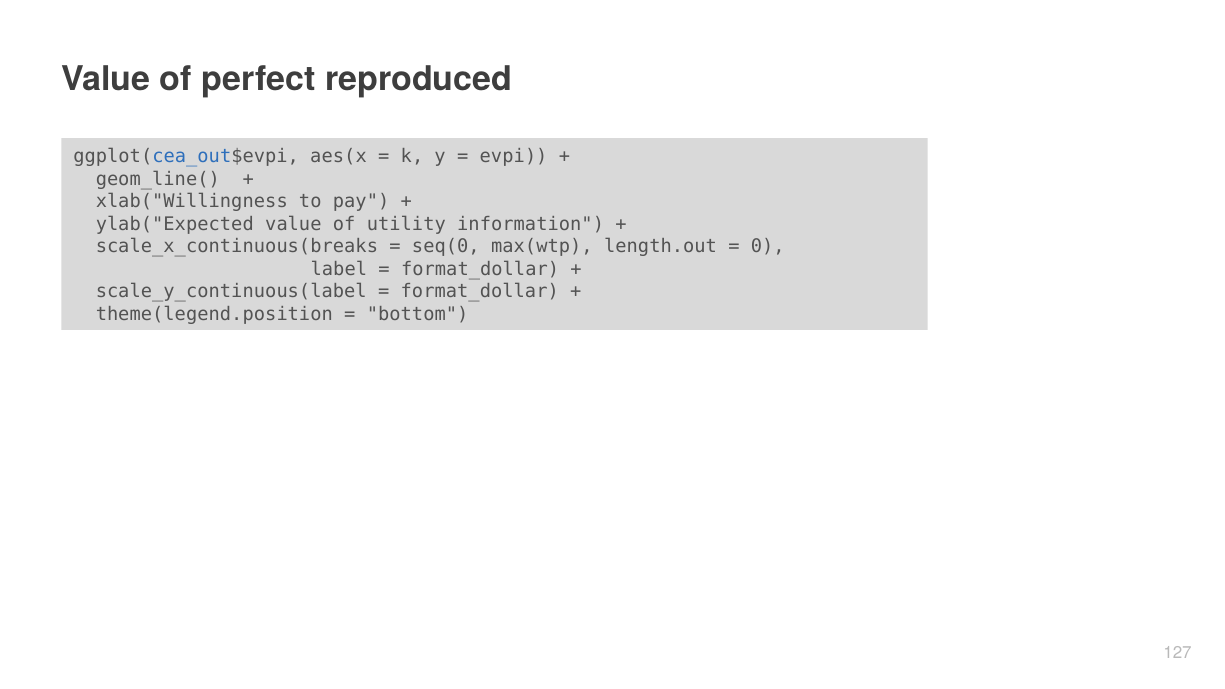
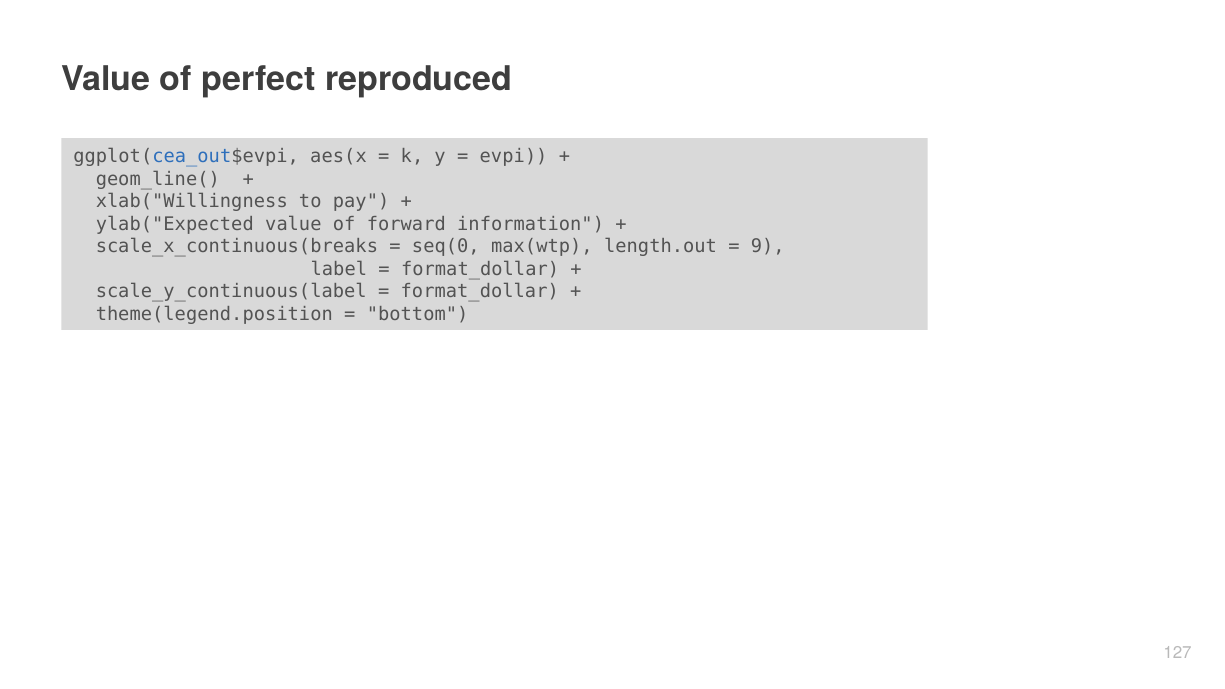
utility: utility -> forward (406, 224)
0: 0 -> 9 (768, 247)
